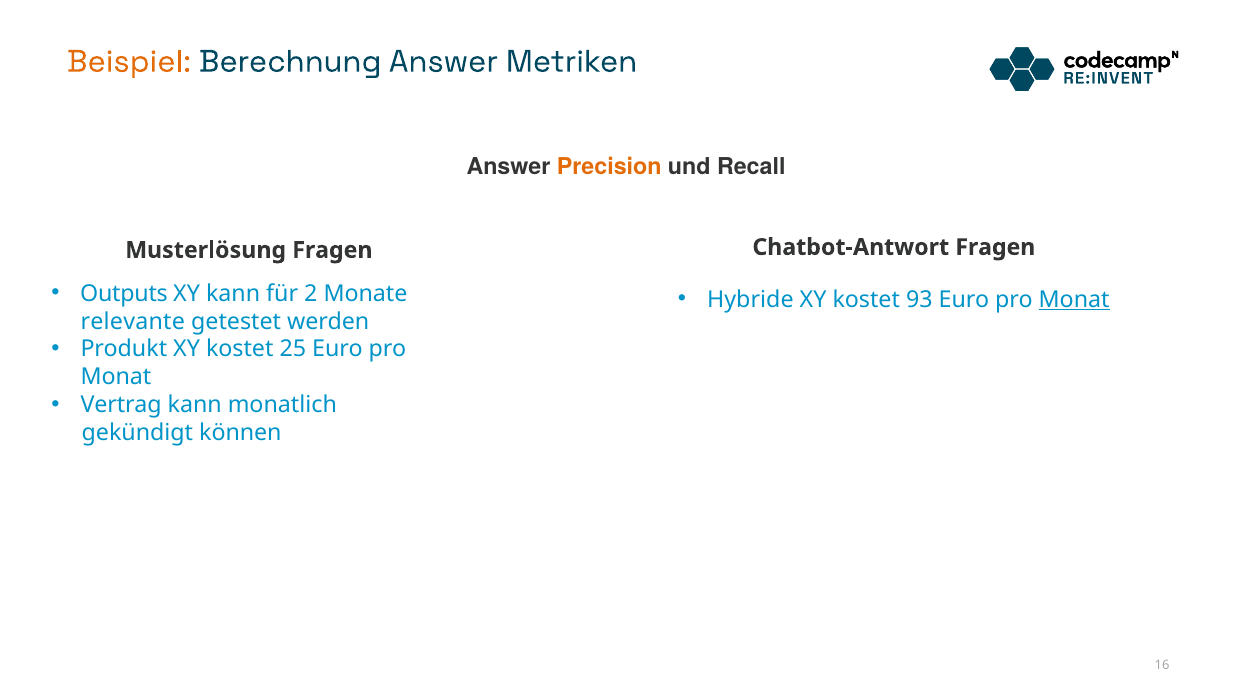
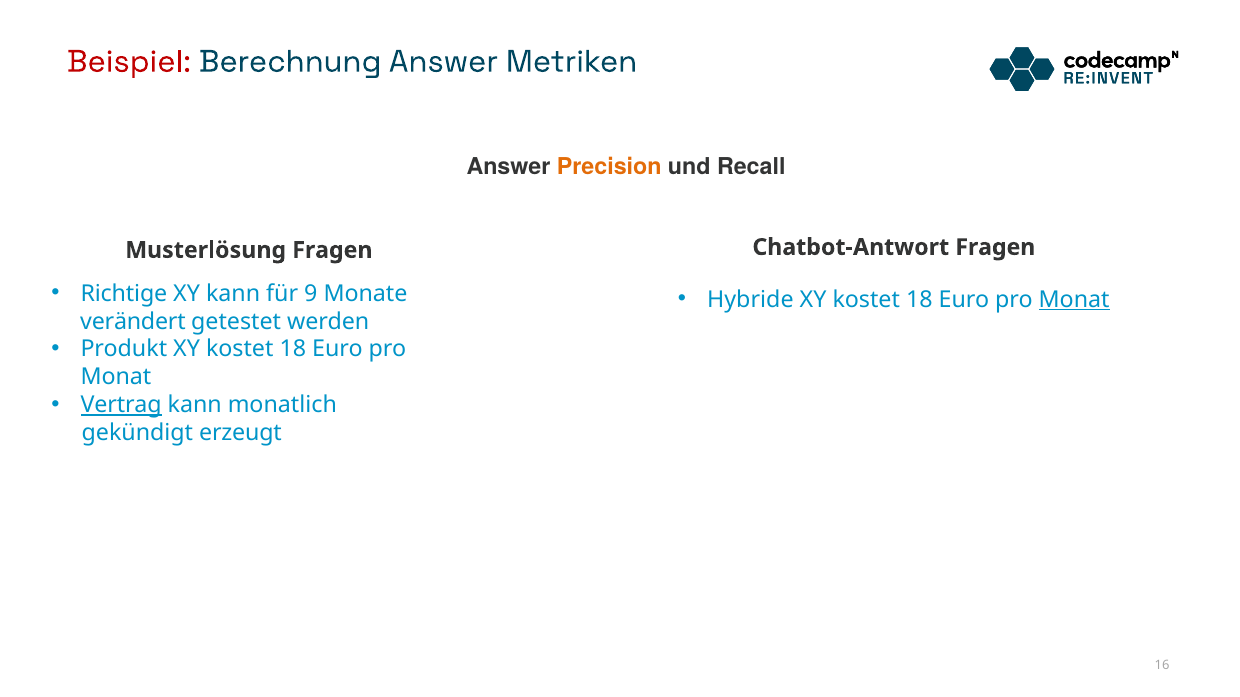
Beispiel colour: orange -> red (129, 61)
Outputs: Outputs -> Richtige (124, 294)
2: 2 -> 9 (311, 294)
93: 93 -> 18 (919, 300)
relevante: relevante -> verändert (133, 322)
Produkt XY kostet 25: 25 -> 18 (293, 350)
Vertrag underline: none -> present (121, 405)
können: können -> erzeugt (240, 433)
